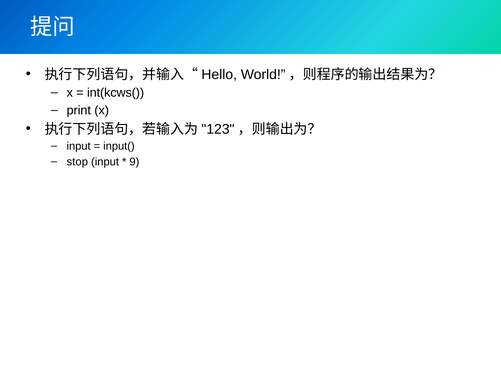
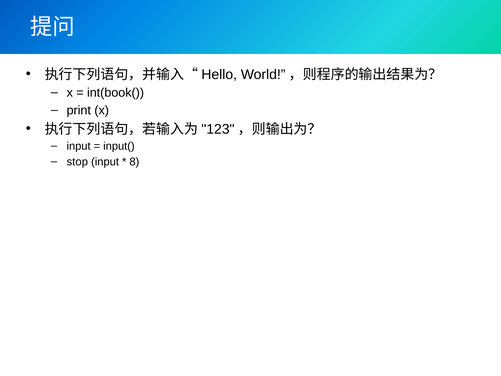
int(kcws(: int(kcws( -> int(book( (116, 93)
9: 9 -> 8 (134, 162)
